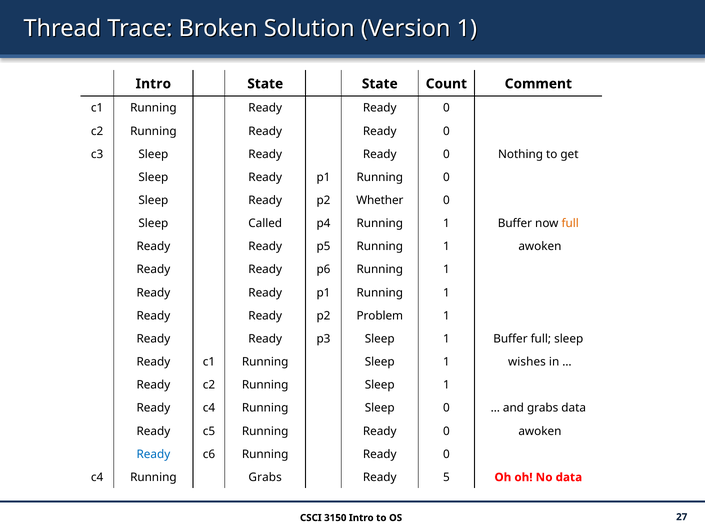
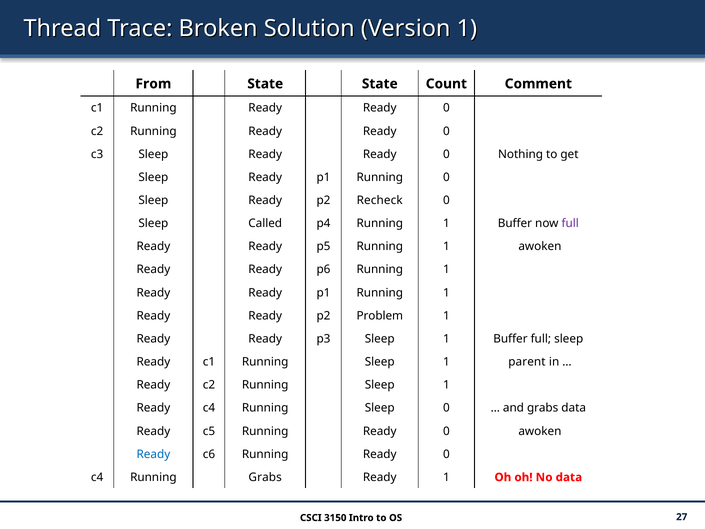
Intro: Intro -> From (153, 84)
Whether: Whether -> Recheck (380, 200)
full colour: orange -> purple (570, 223)
wishes: wishes -> parent (527, 362)
Ready 5: 5 -> 1 (446, 477)
